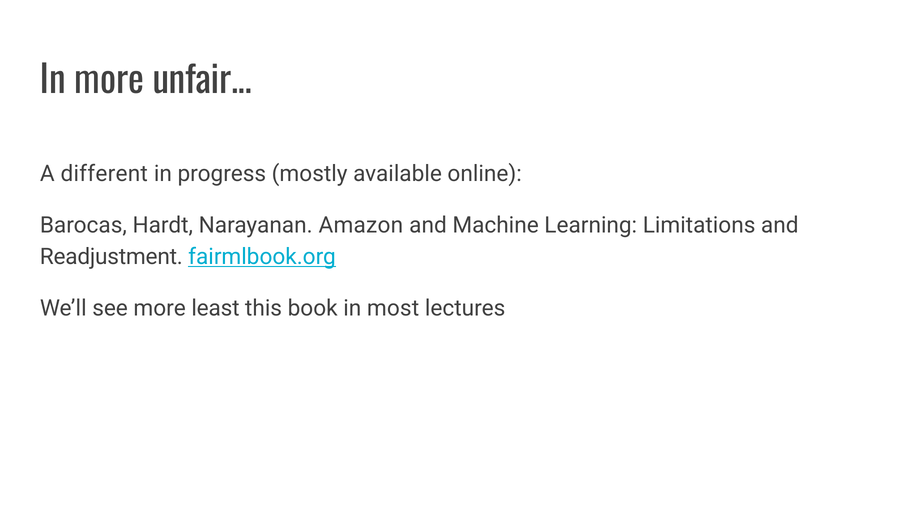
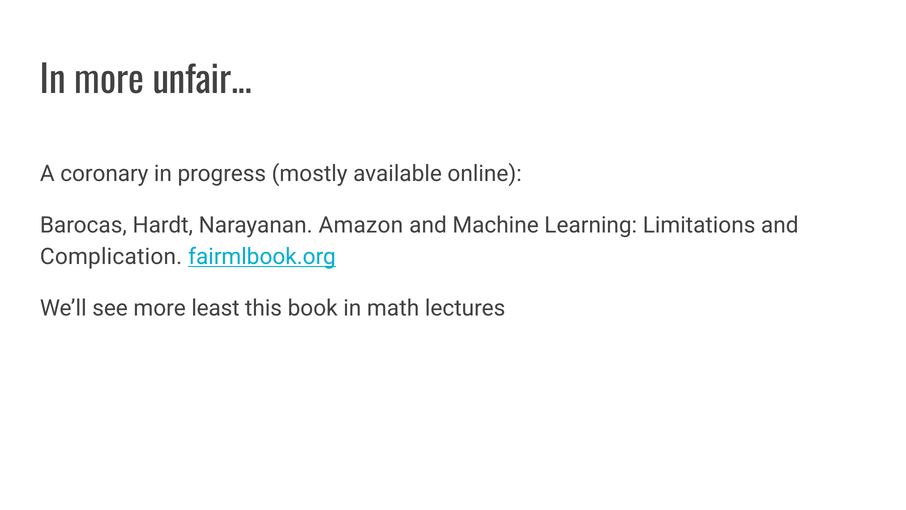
different: different -> coronary (104, 174)
Readjustment: Readjustment -> Complication (111, 256)
most: most -> math (393, 308)
